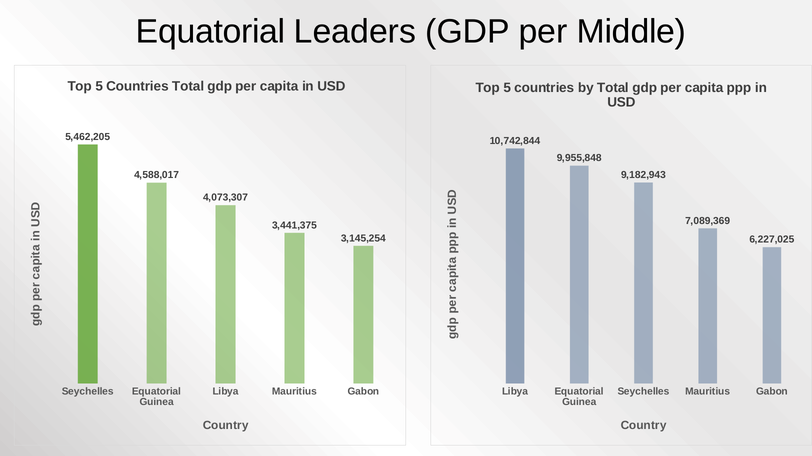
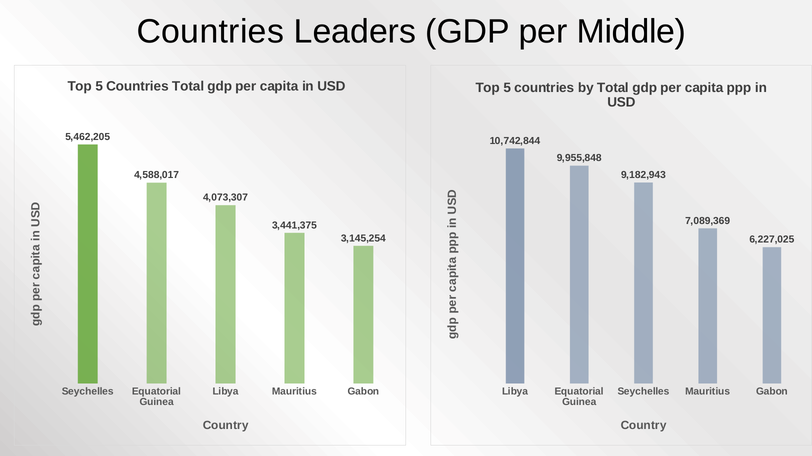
Equatorial: Equatorial -> Countries (210, 31)
